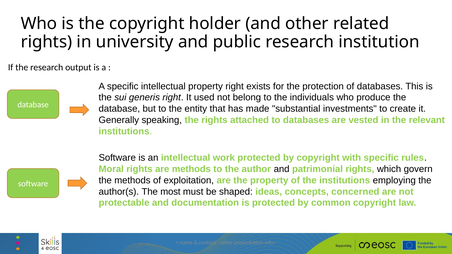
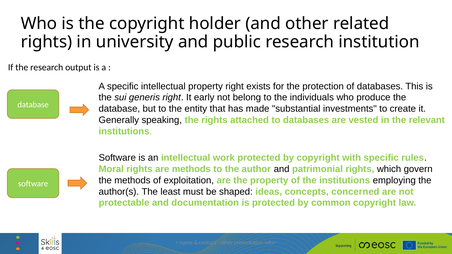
used: used -> early (204, 98)
most: most -> least (170, 192)
